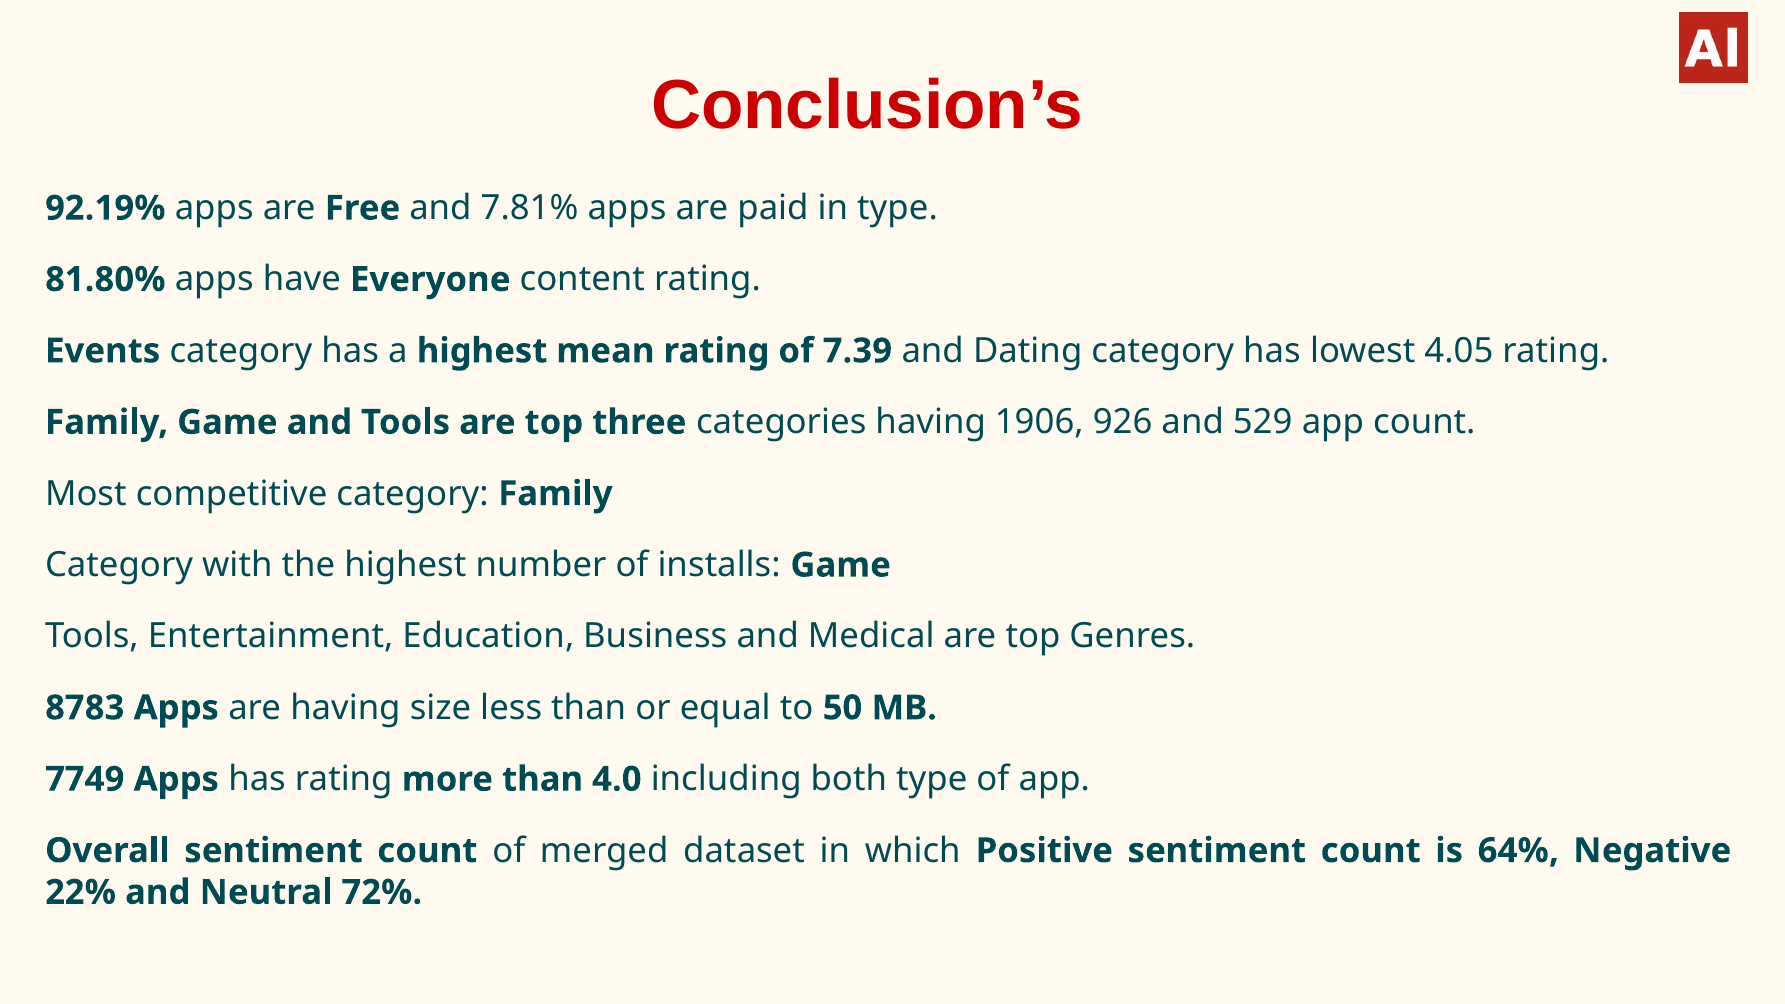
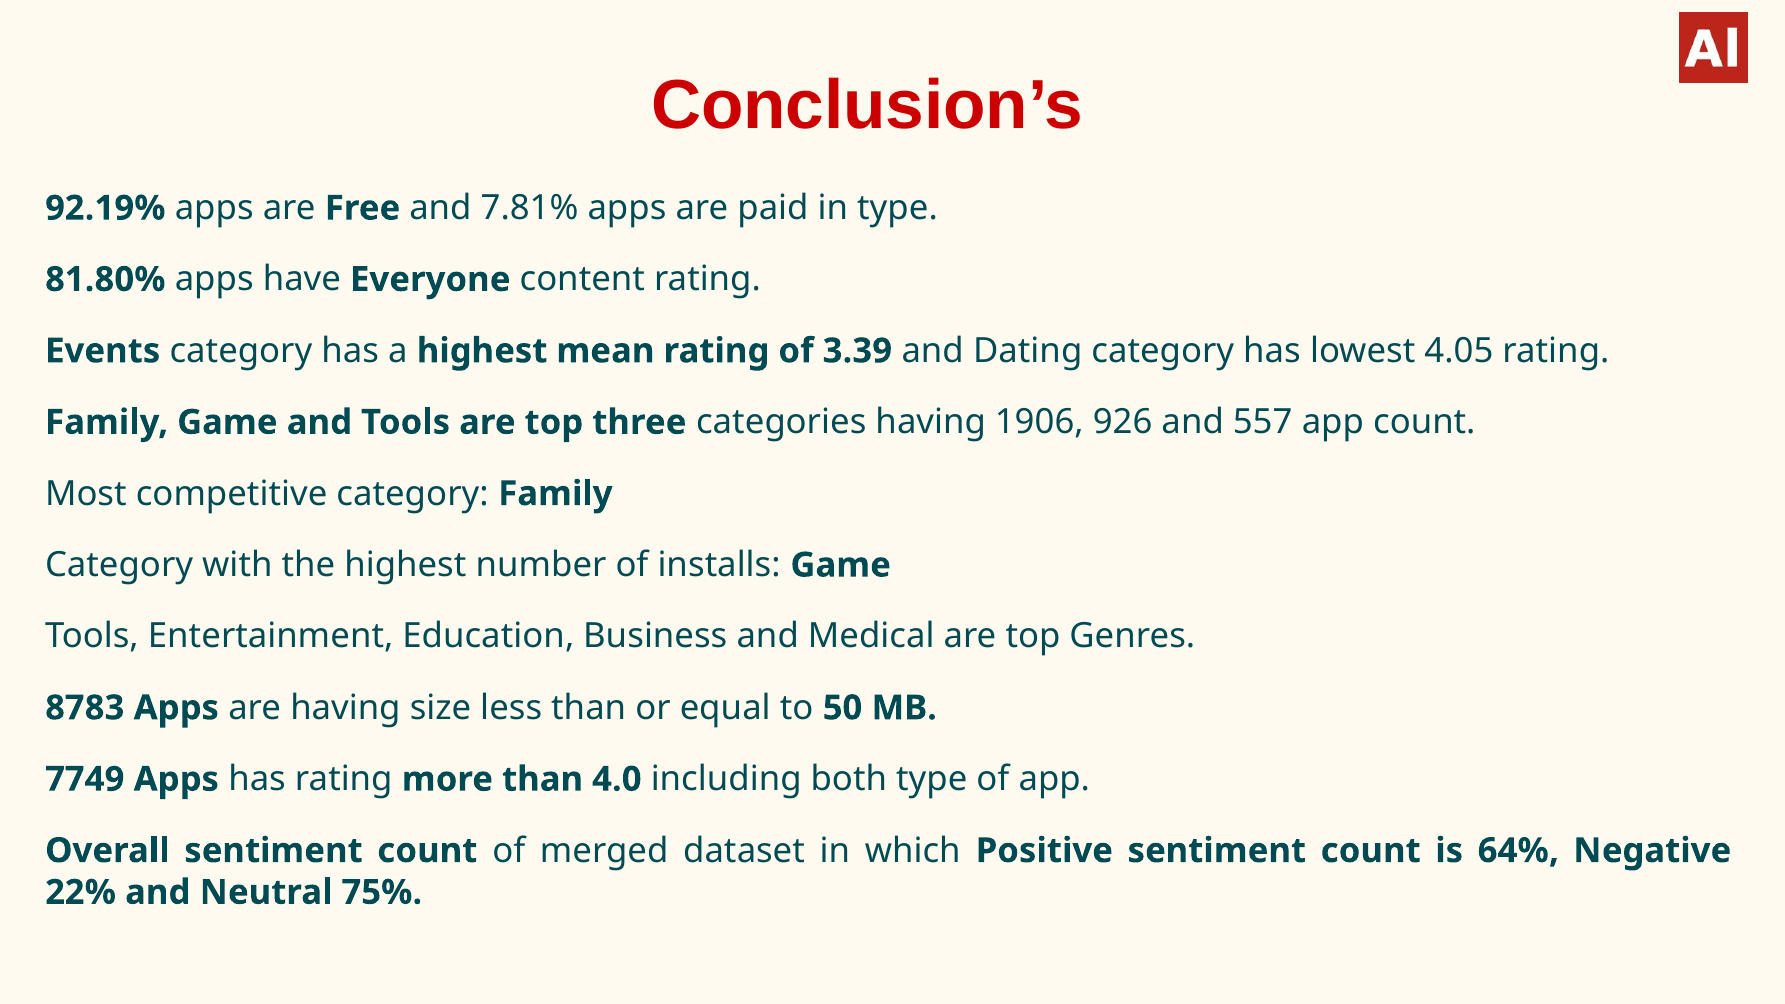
7.39: 7.39 -> 3.39 (857, 351)
529: 529 -> 557 (1263, 422)
72%: 72% -> 75% (382, 892)
